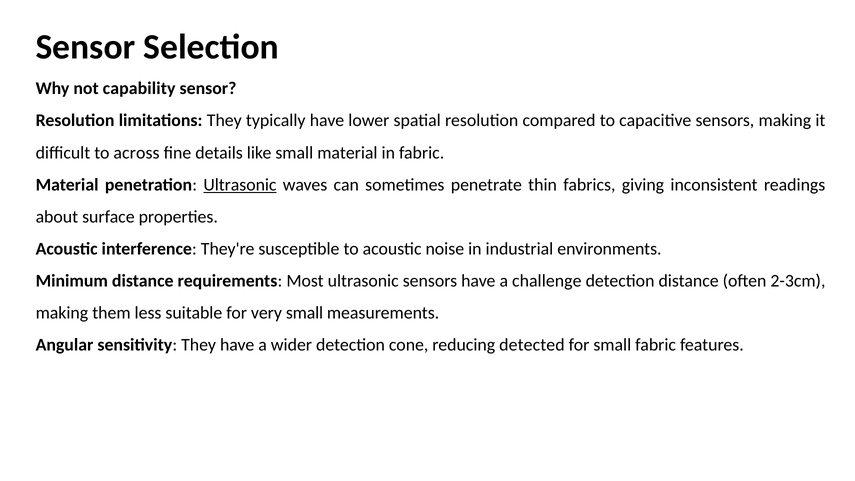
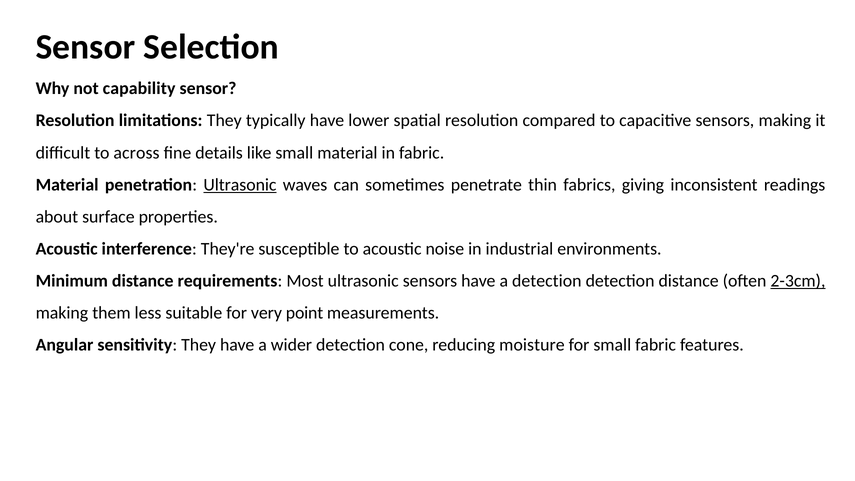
a challenge: challenge -> detection (547, 281)
2-3cm underline: none -> present (798, 281)
very small: small -> point (305, 313)
detected: detected -> moisture (532, 345)
